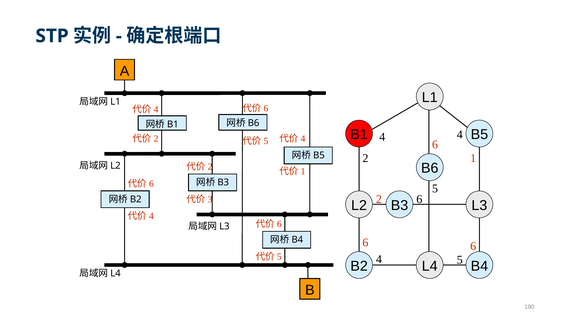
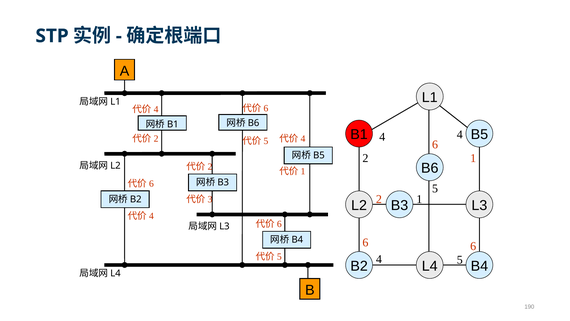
2 6: 6 -> 1 (419, 199)
